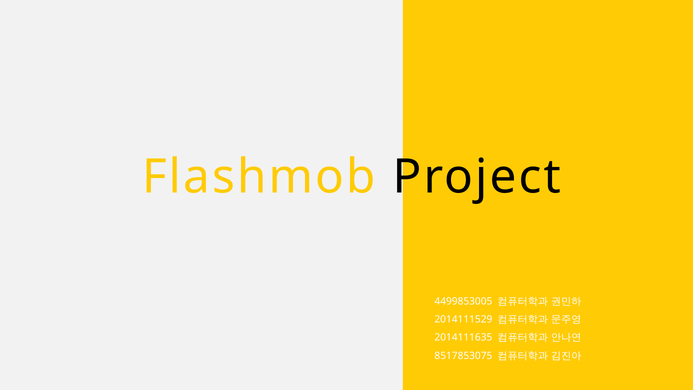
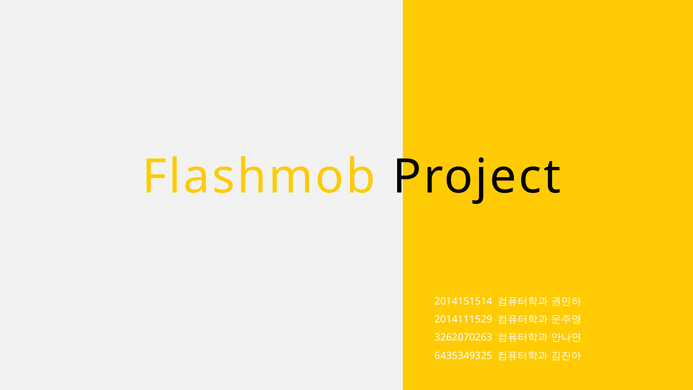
4499853005: 4499853005 -> 2014151514 (463, 301)
2014111635: 2014111635 -> 3262070263 (463, 337)
8517853075: 8517853075 -> 6435349325 (463, 356)
